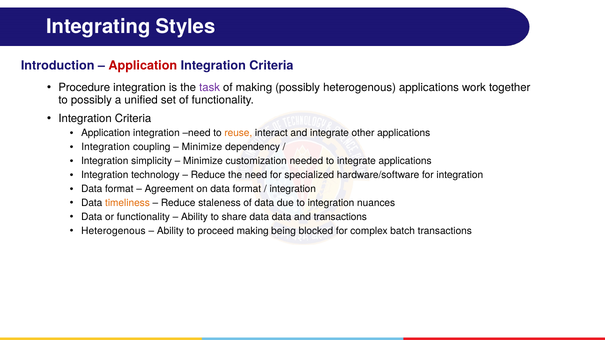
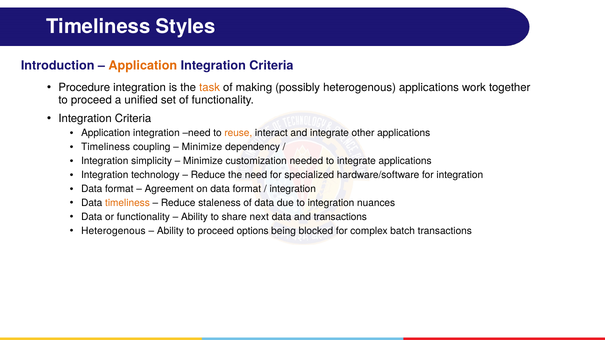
Integrating: Integrating -> Timeliness (98, 27)
Application colour: red -> orange (143, 66)
task colour: purple -> orange (210, 88)
possibly: possibly -> proceed (91, 100)
Integration: Integration -> Timeliness (106, 147)
share data: data -> next (259, 217)
proceed making: making -> options (253, 231)
